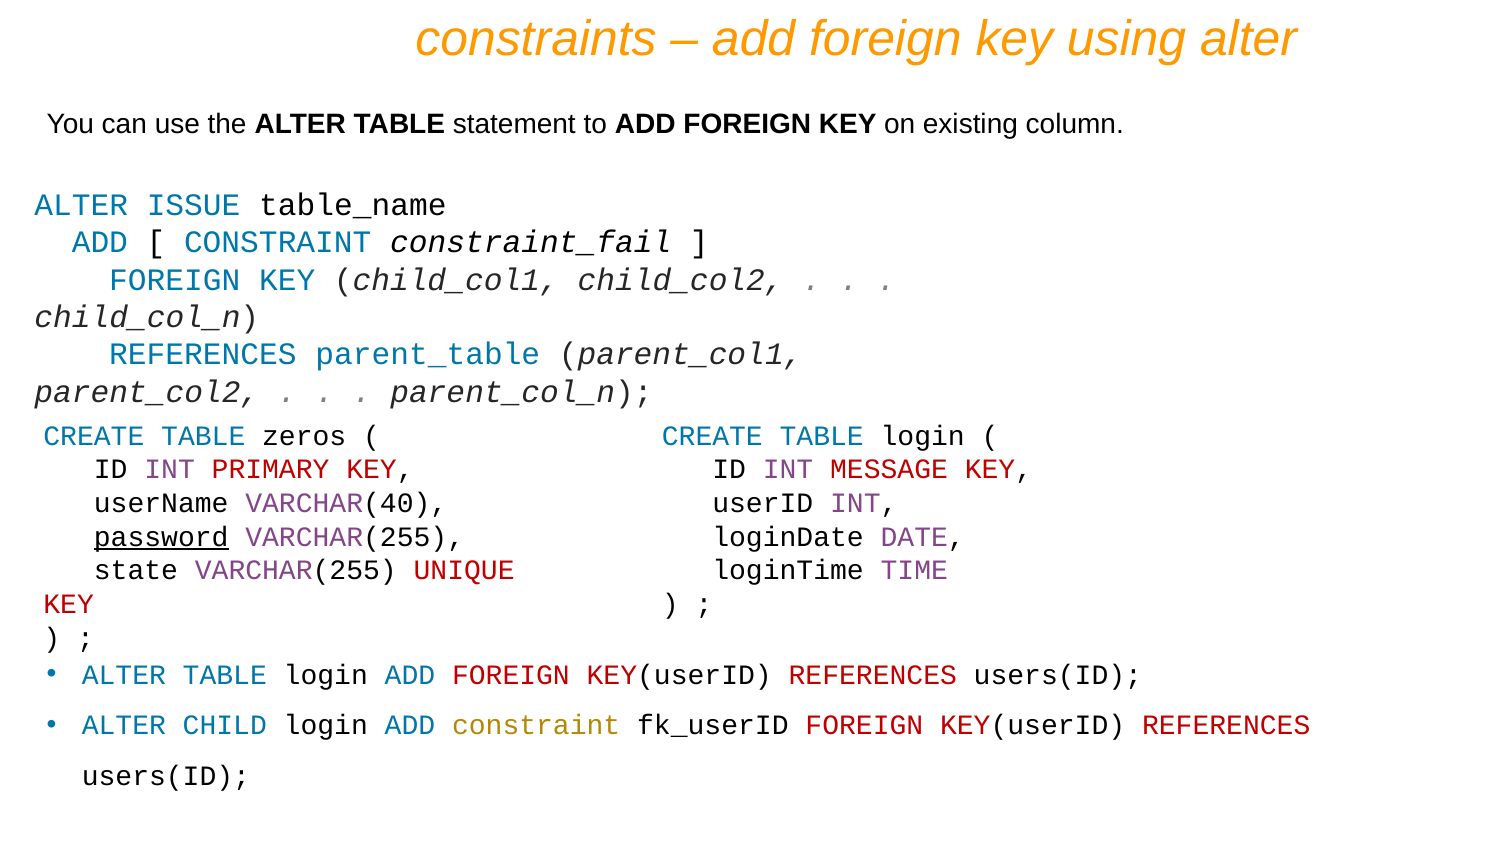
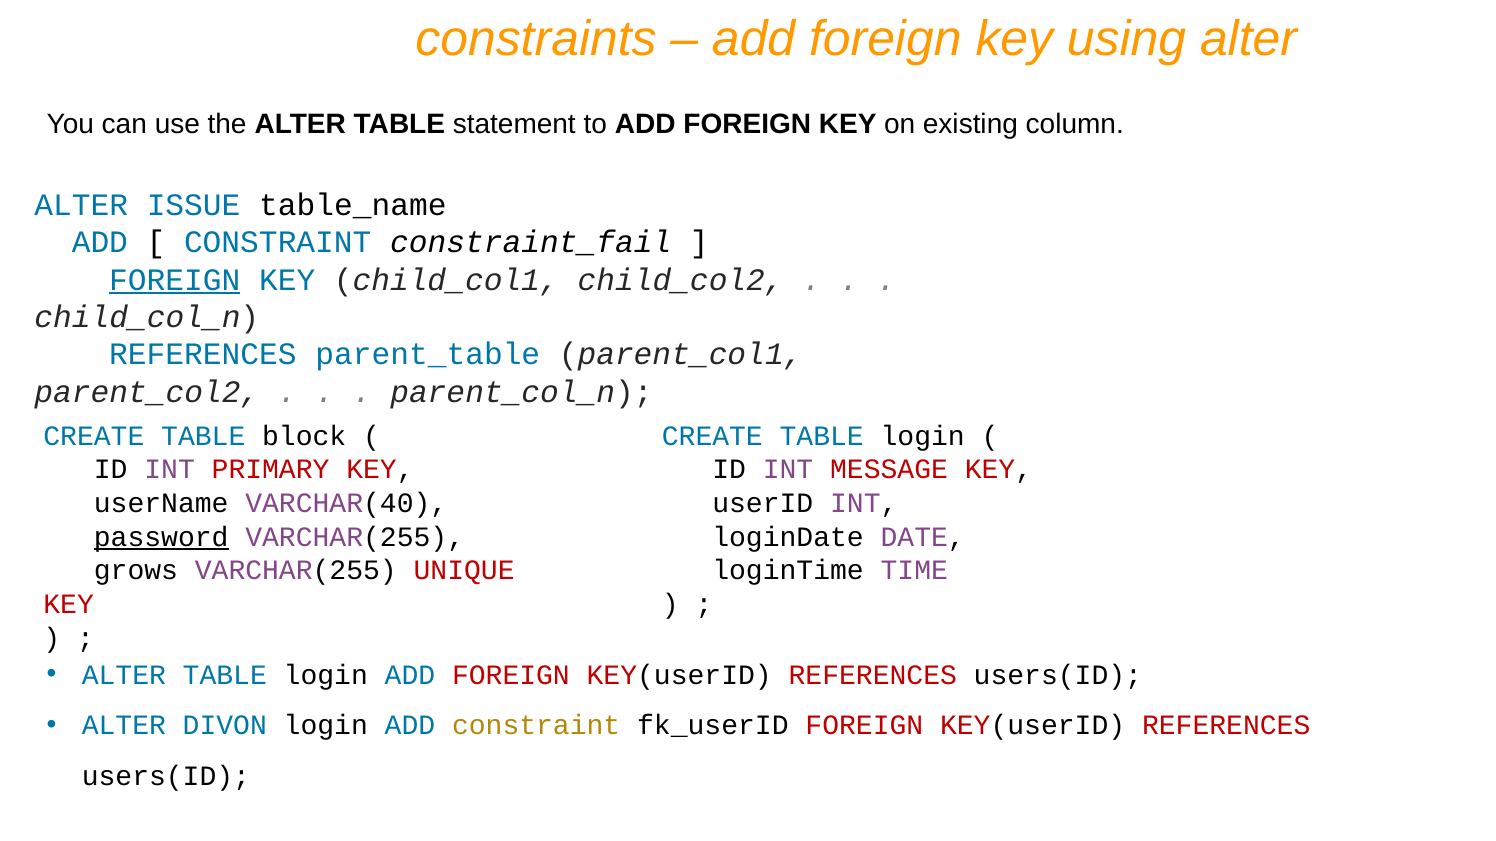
FOREIGN underline: none -> present (175, 280)
zeros: zeros -> block (304, 436)
state: state -> grows (136, 571)
CHILD: CHILD -> DIVON (225, 726)
